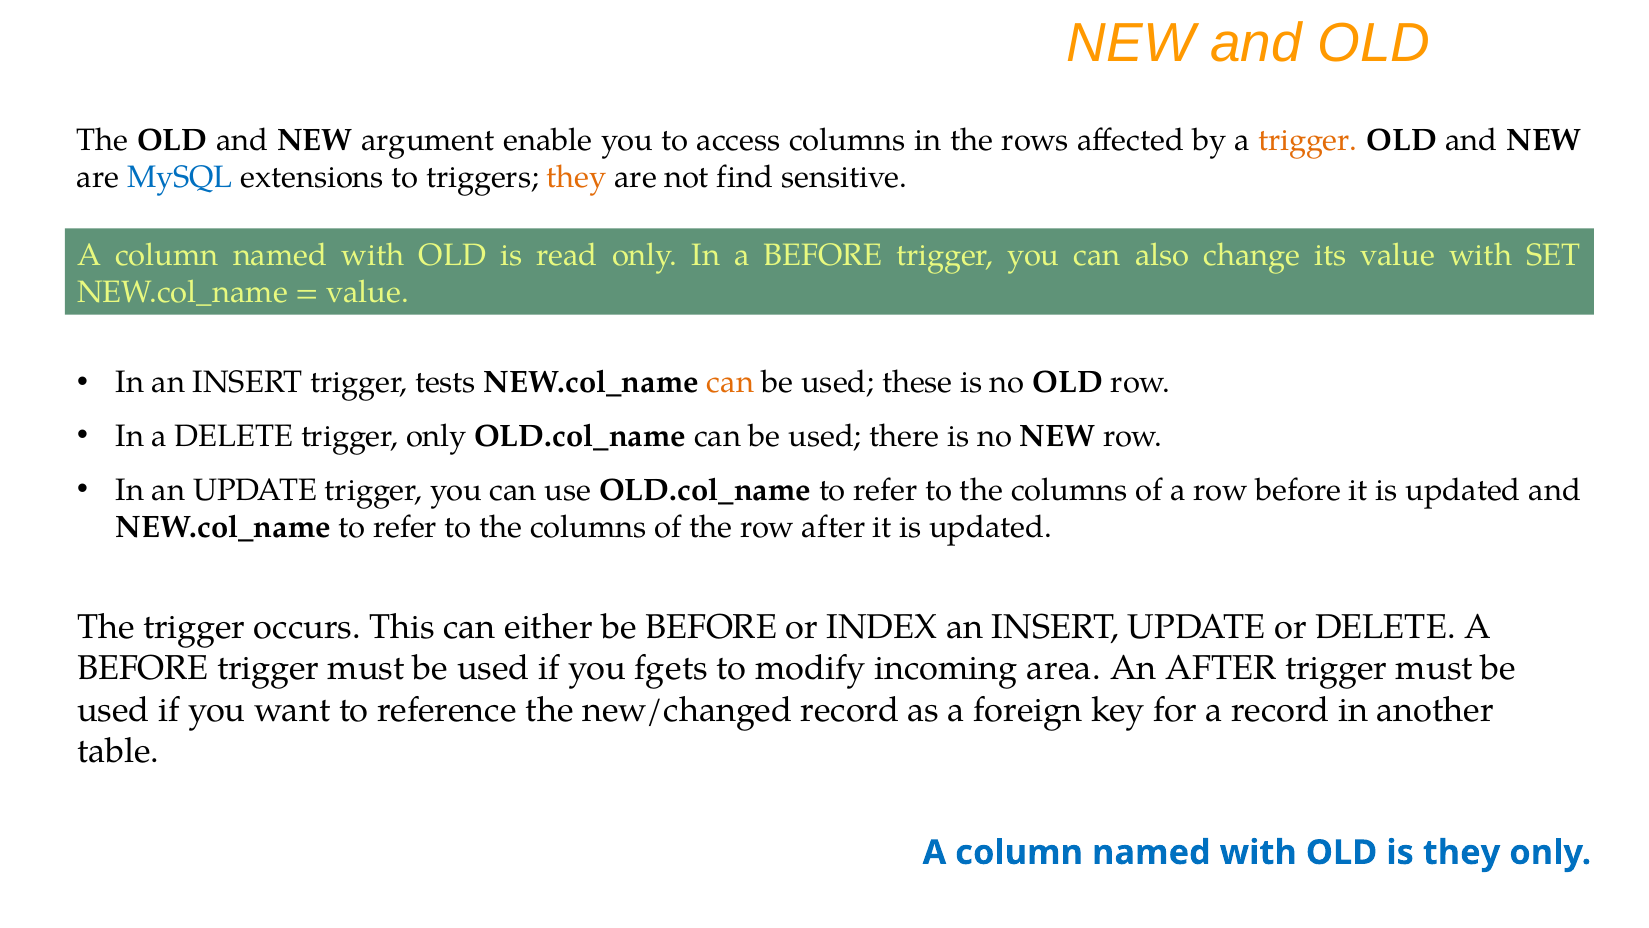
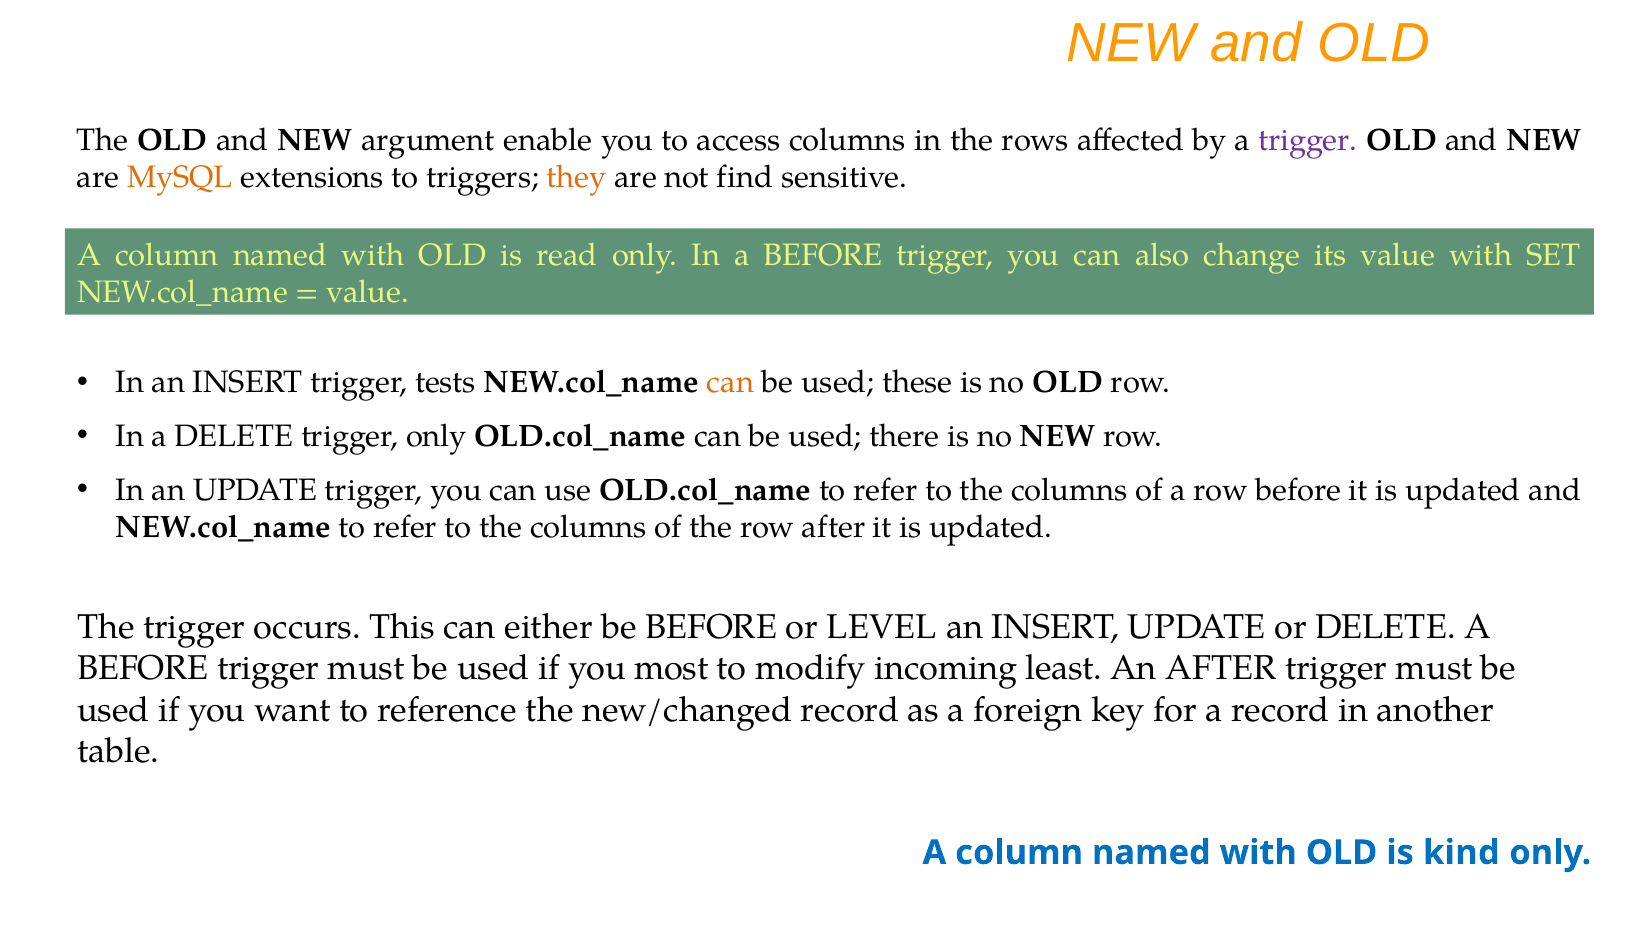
trigger colour: orange -> purple (1308, 140)
MySQL colour: blue -> orange (180, 177)
INDEX: INDEX -> LEVEL (882, 627)
fgets: fgets -> most (671, 668)
area: area -> least (1064, 668)
is they: they -> kind (1461, 852)
